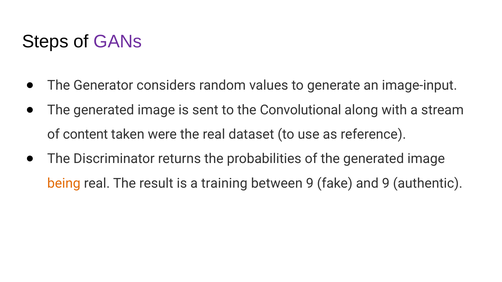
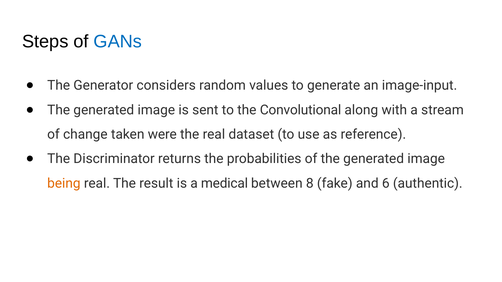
GANs colour: purple -> blue (118, 42)
content: content -> change (85, 135)
training: training -> medical (224, 184)
between 9: 9 -> 8 (310, 184)
and 9: 9 -> 6 (386, 184)
